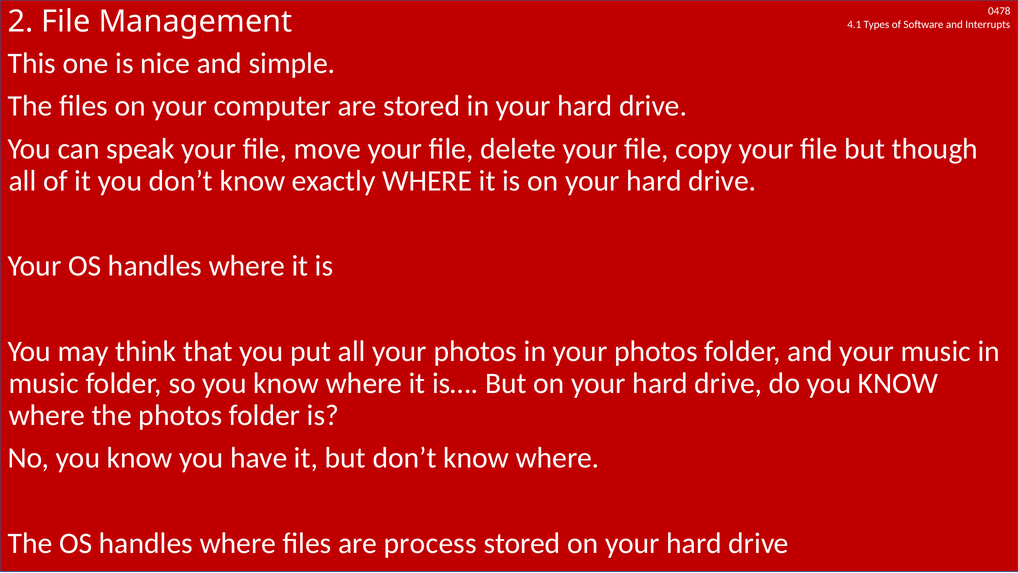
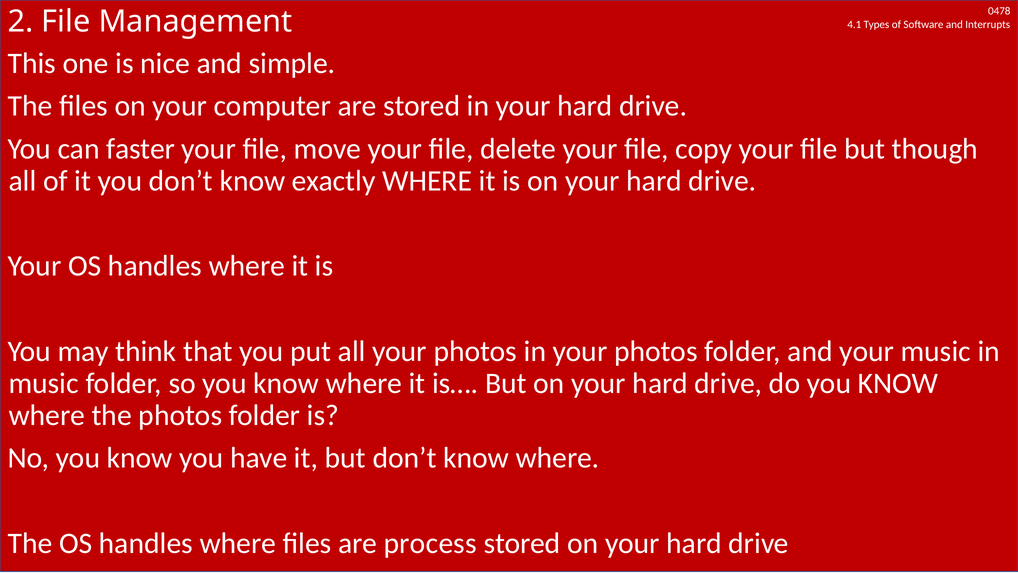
speak: speak -> faster (141, 149)
